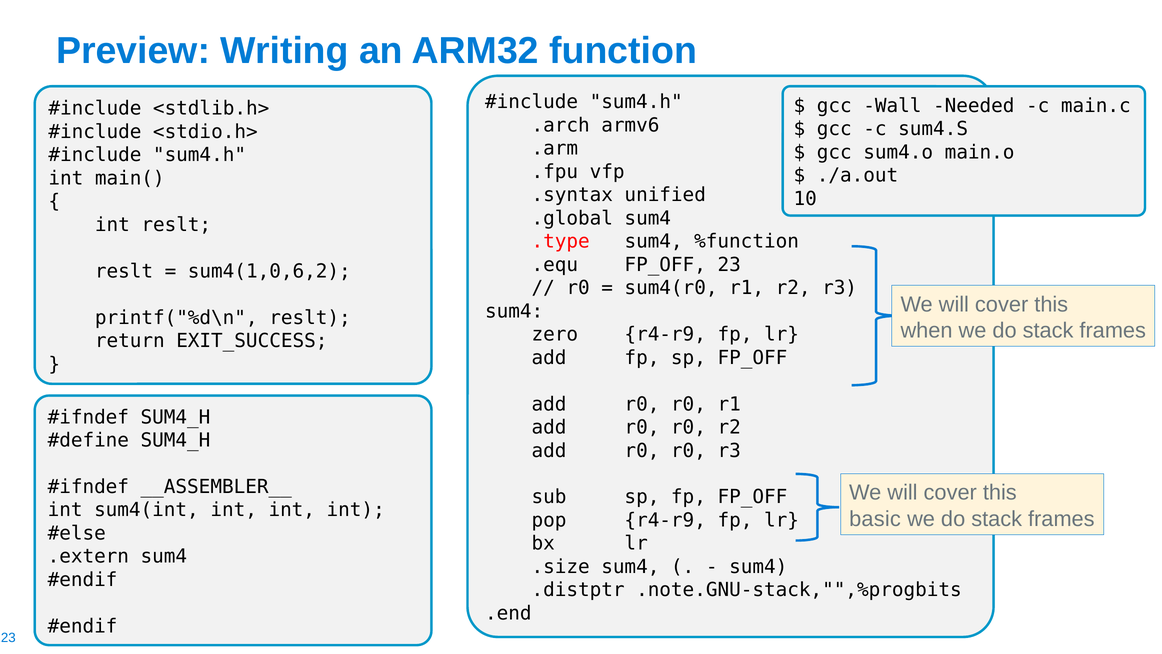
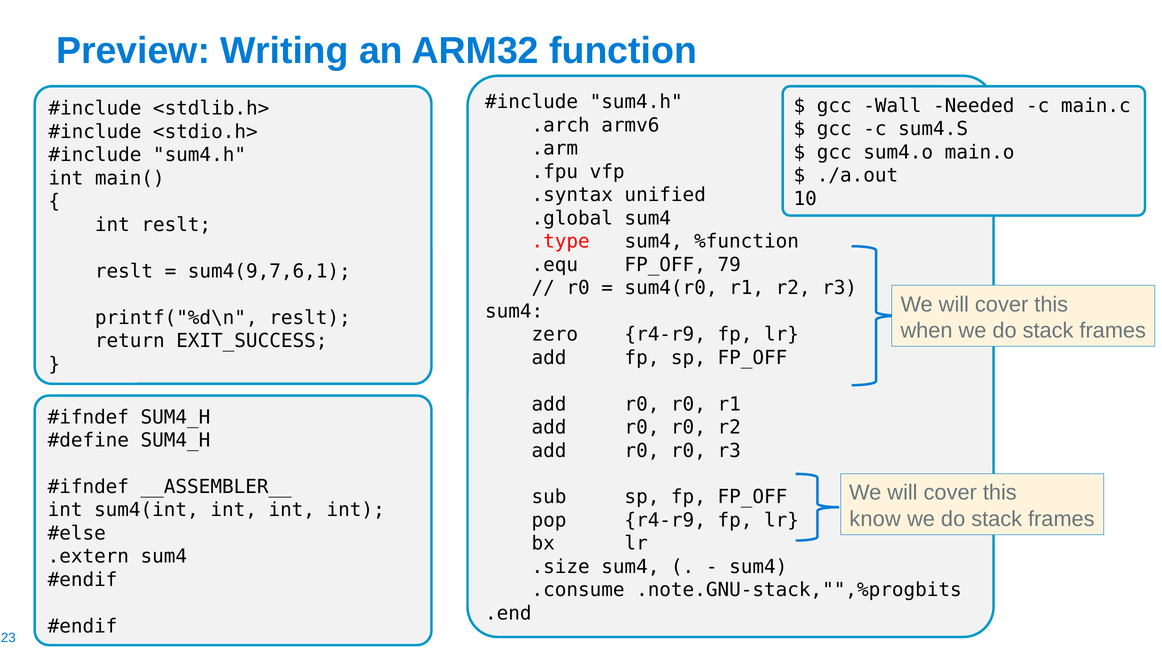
23: 23 -> 79 (729, 265)
sum4(1,0,6,2: sum4(1,0,6,2 -> sum4(9,7,6,1 (269, 271)
basic: basic -> know (875, 519)
.distptr: .distptr -> .consume (578, 590)
